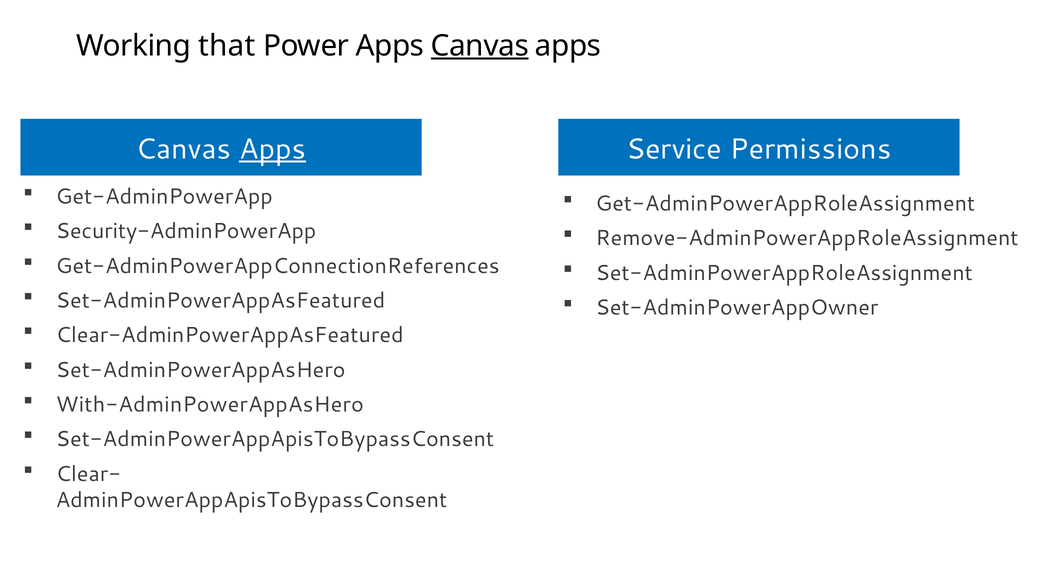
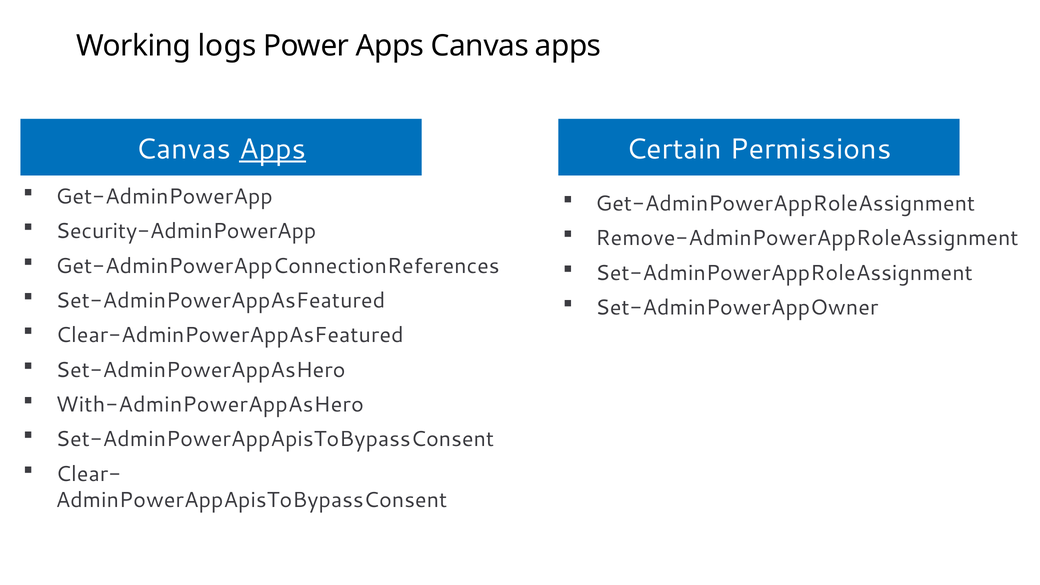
that: that -> logs (227, 46)
Canvas underline: present -> none (480, 46)
Service: Service -> Certain (674, 149)
